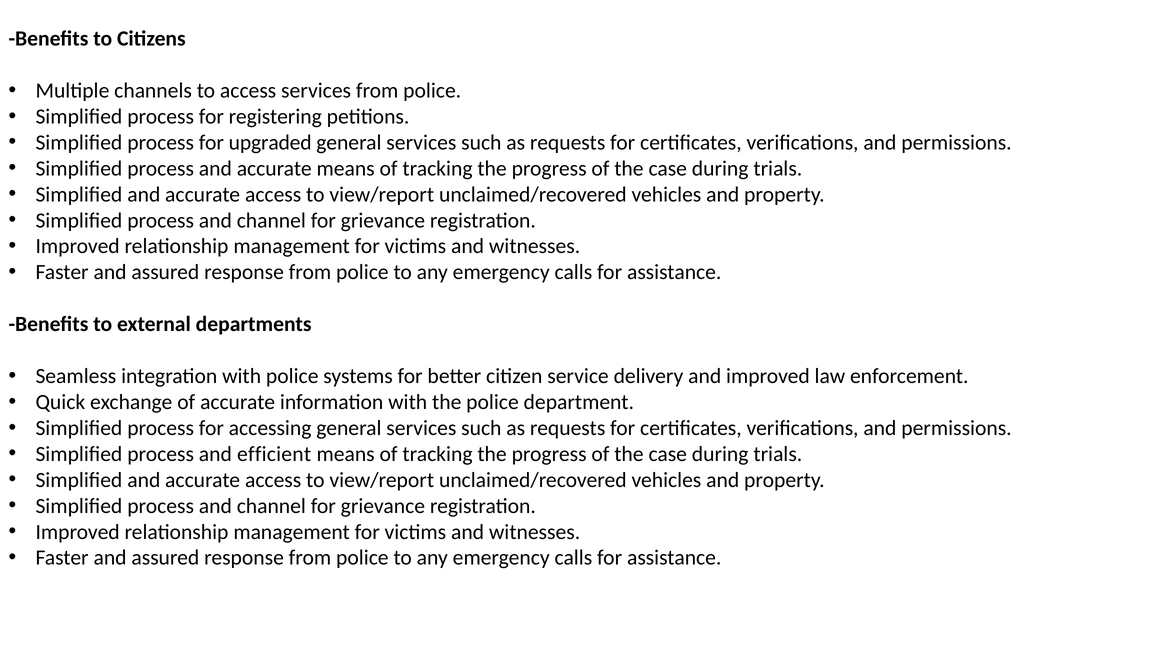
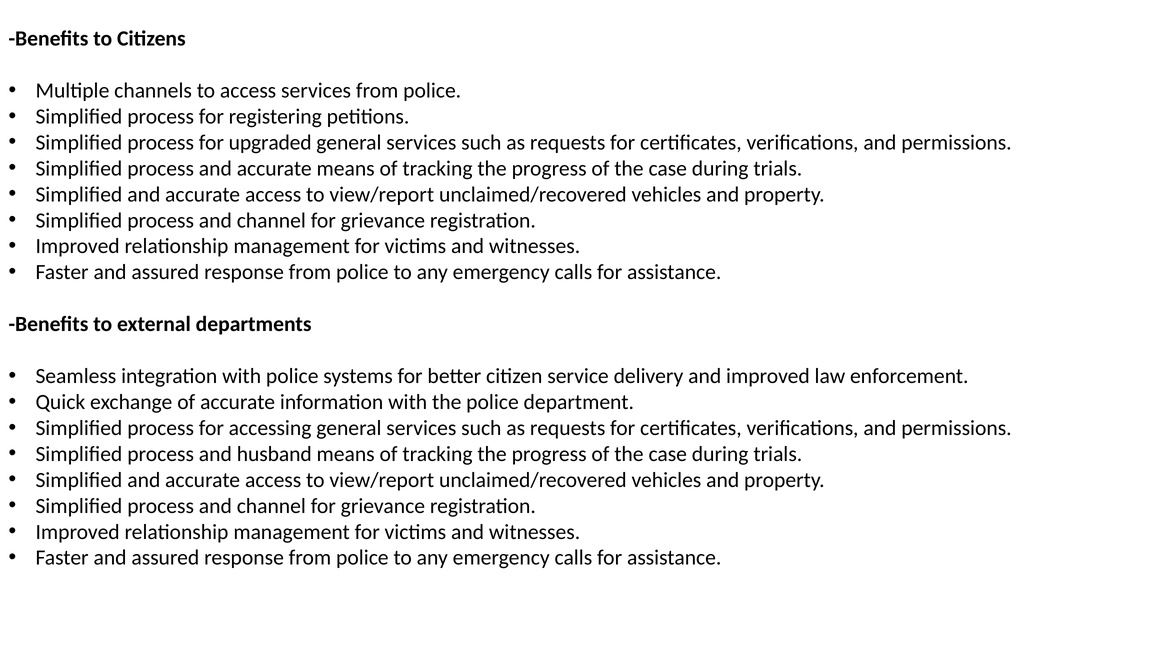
efficient: efficient -> husband (274, 454)
